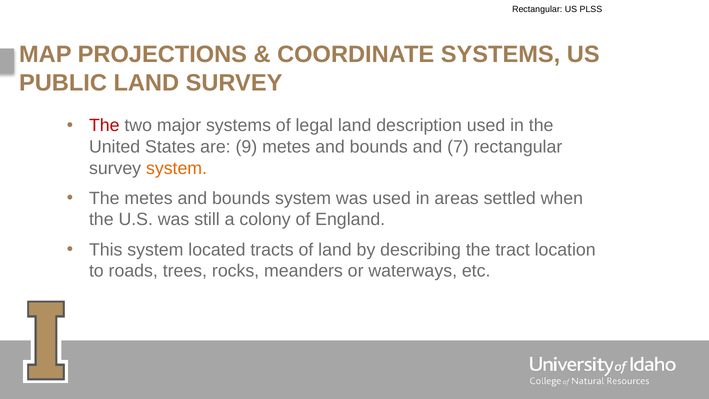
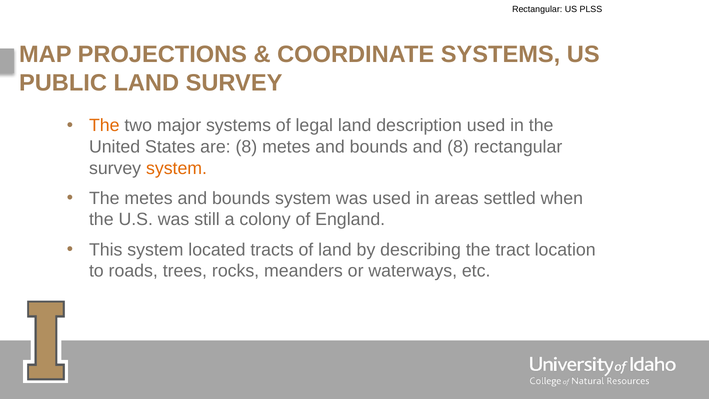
The colour: red -> orange (104, 126)
are 9: 9 -> 8 (246, 147)
and 7: 7 -> 8 (458, 147)
